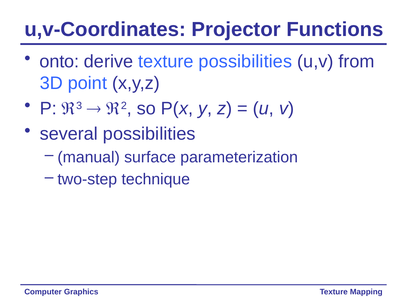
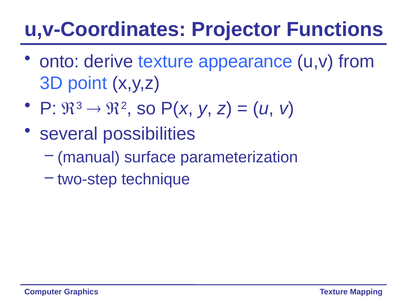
texture possibilities: possibilities -> appearance (245, 62)
